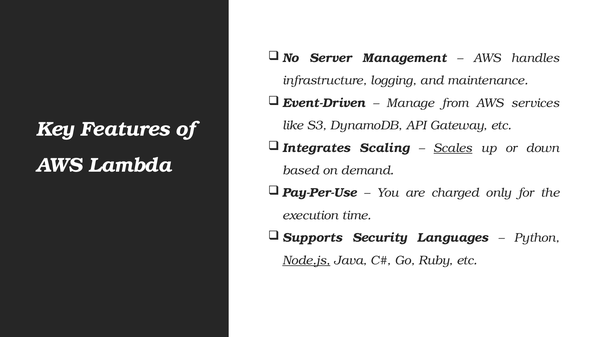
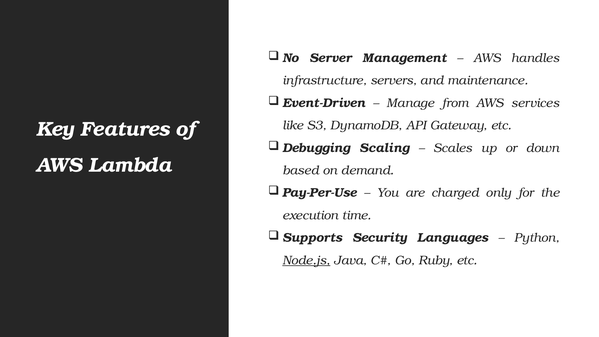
logging: logging -> servers (394, 80)
Integrates: Integrates -> Debugging (316, 148)
Scales underline: present -> none (453, 148)
